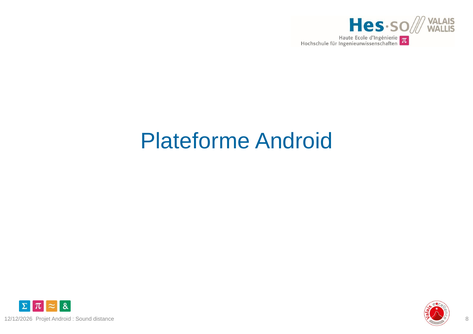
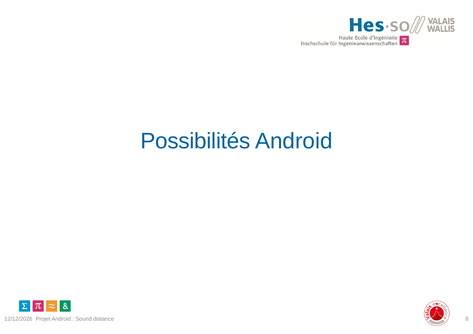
Plateforme: Plateforme -> Possibilités (195, 141)
